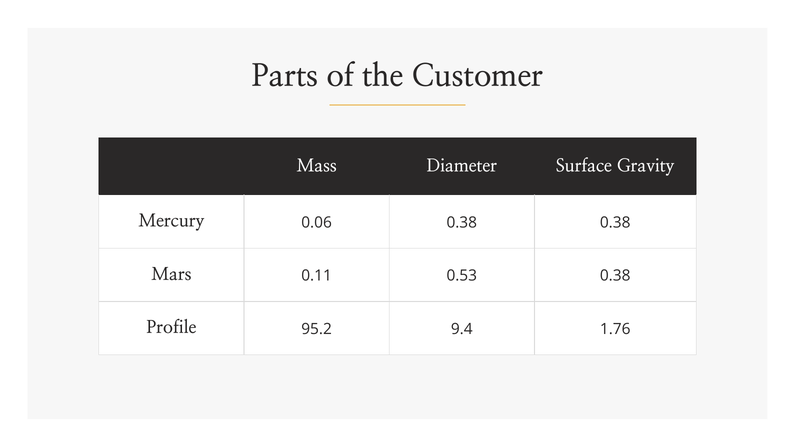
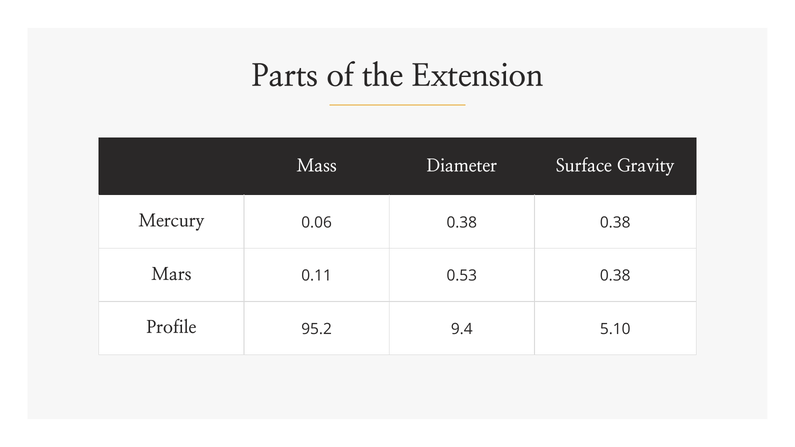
Customer: Customer -> Extension (478, 76)
1.76: 1.76 -> 5.10 (615, 329)
